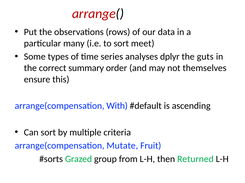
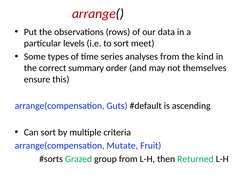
many: many -> levels (74, 44)
analyses dplyr: dplyr -> from (170, 57)
guts: guts -> kind (205, 57)
With: With -> Guts (117, 106)
